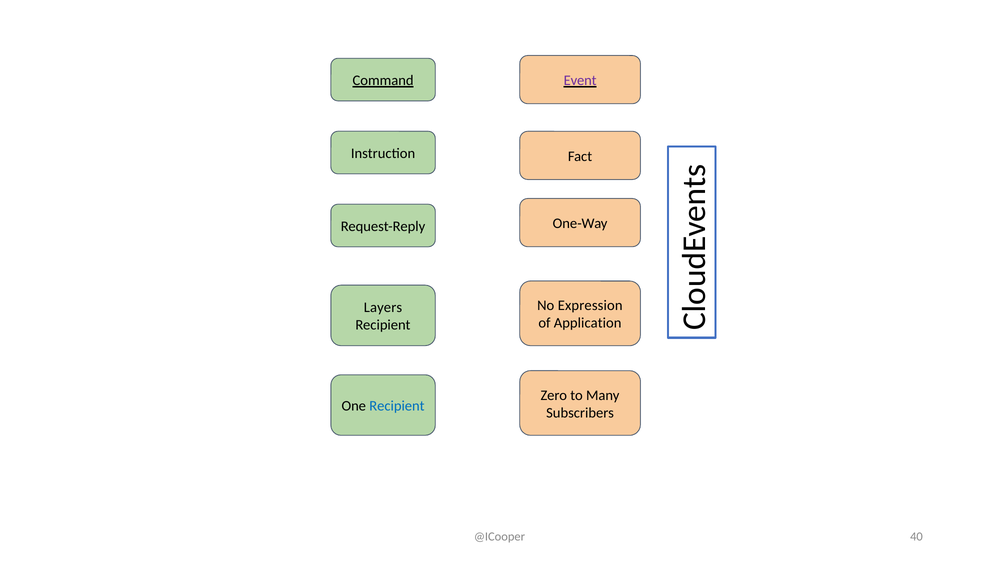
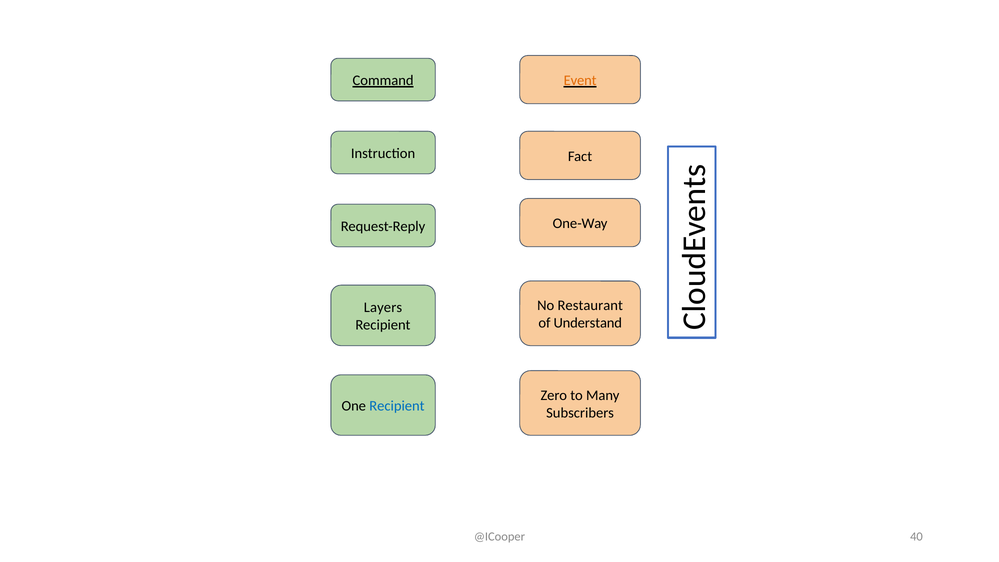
Event colour: purple -> orange (580, 81)
Expression: Expression -> Restaurant (590, 306)
Application: Application -> Understand (588, 323)
